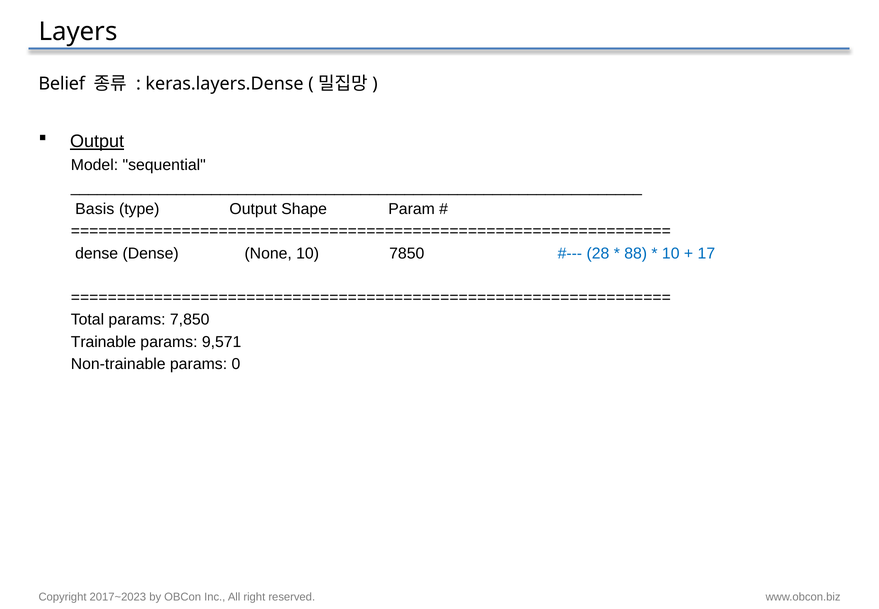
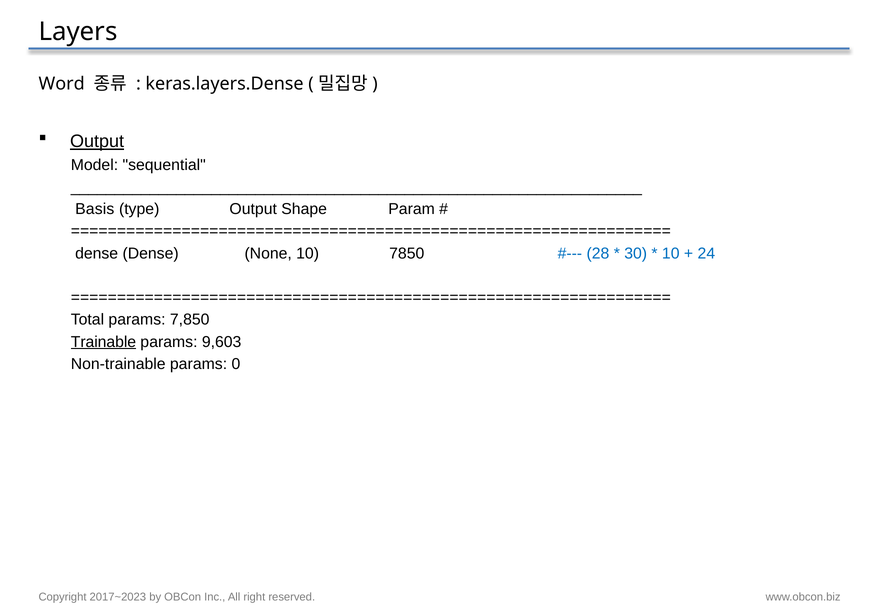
Belief: Belief -> Word (62, 84)
88: 88 -> 30 (636, 253)
17: 17 -> 24 (706, 253)
Trainable underline: none -> present (103, 342)
9,571: 9,571 -> 9,603 (222, 342)
